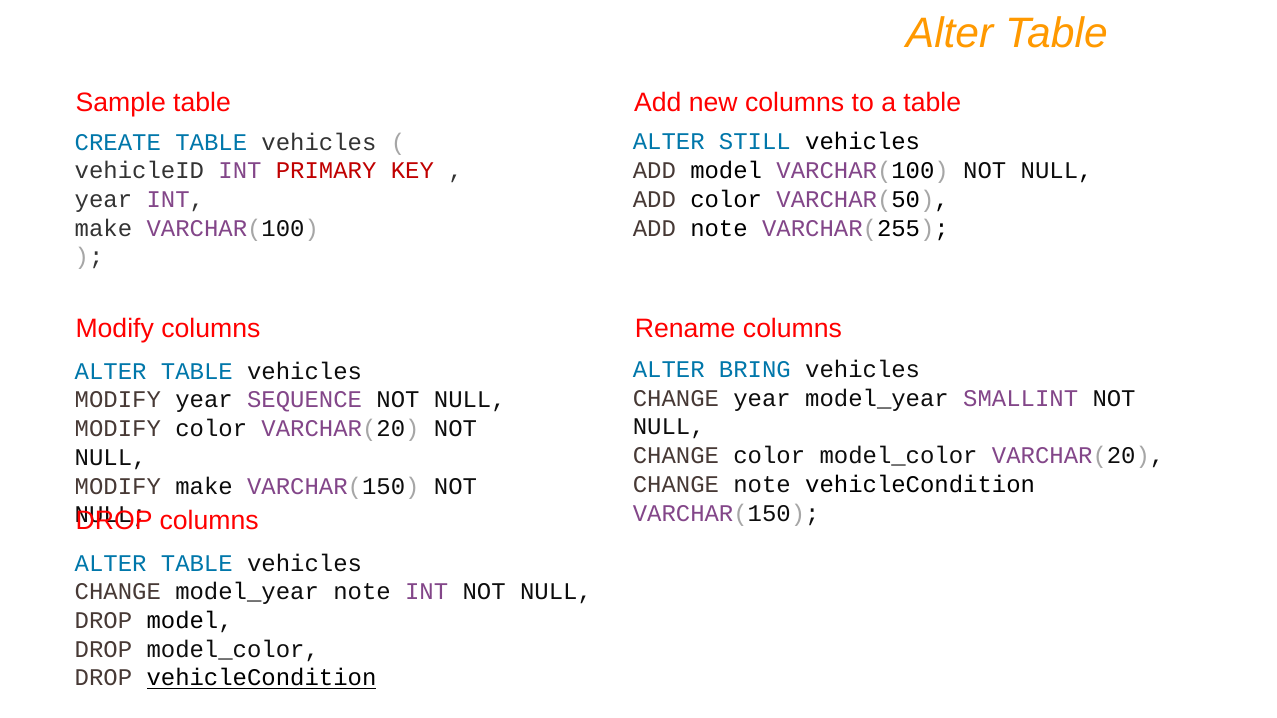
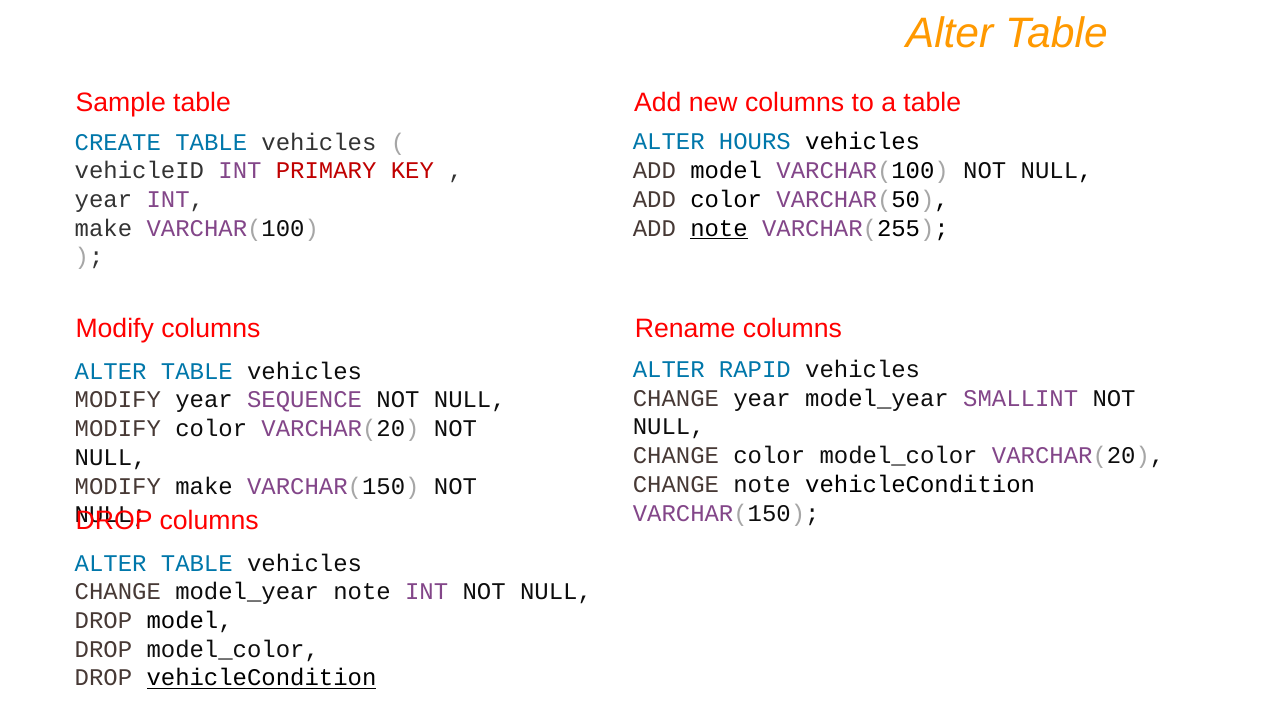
STILL: STILL -> HOURS (755, 142)
note underline: none -> present (719, 228)
BRING: BRING -> RAPID (755, 370)
